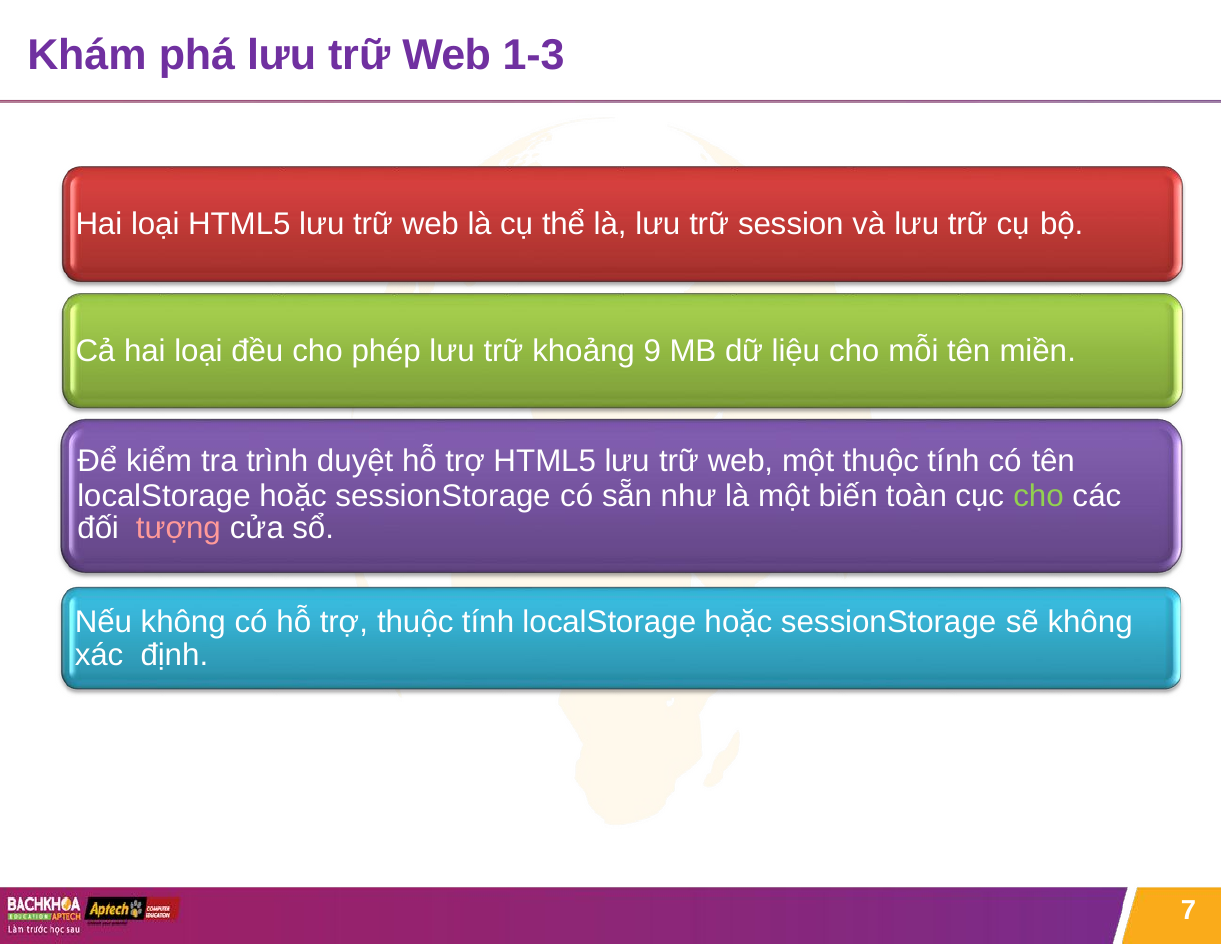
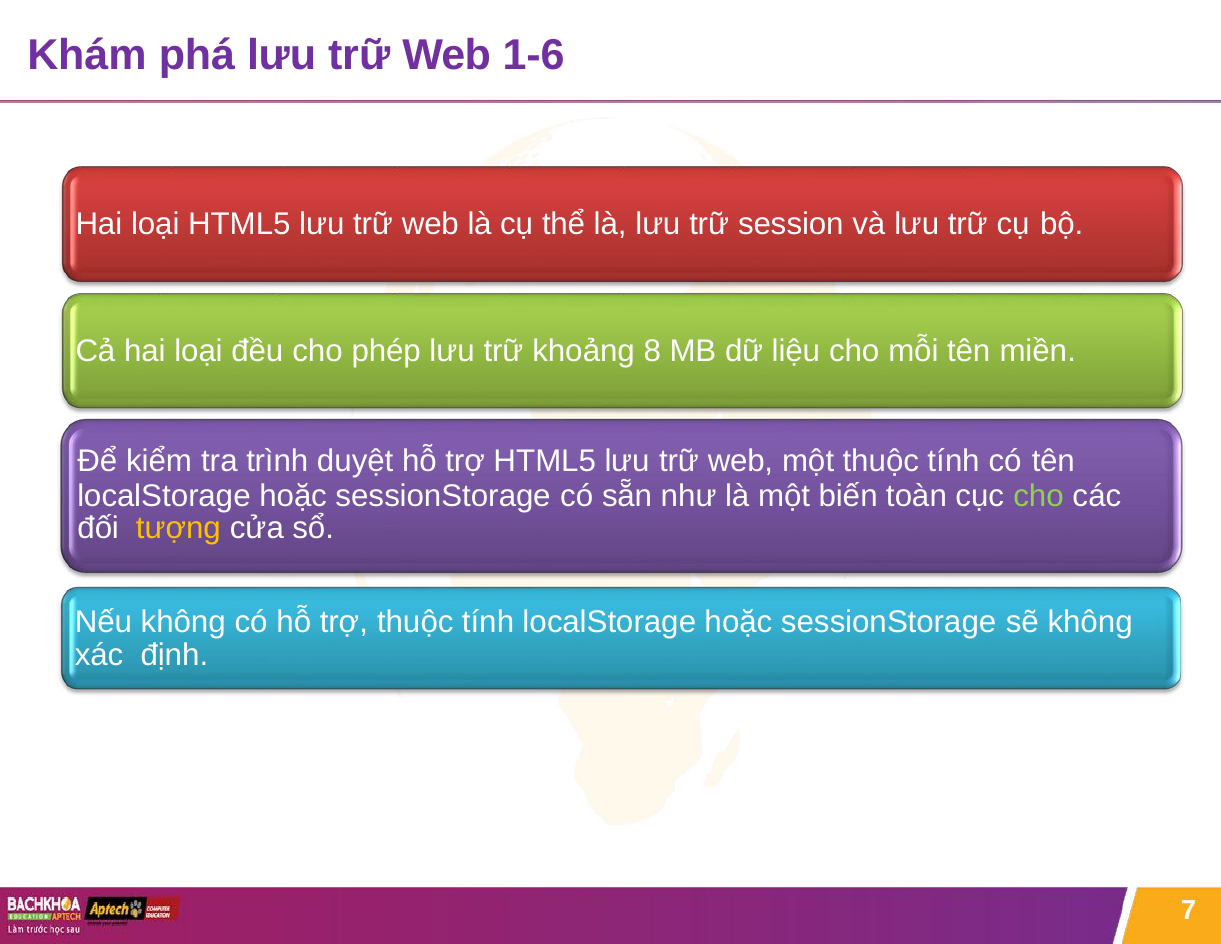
1-3: 1-3 -> 1-6 (534, 55)
9: 9 -> 8 (652, 351)
tượng colour: pink -> yellow (178, 528)
